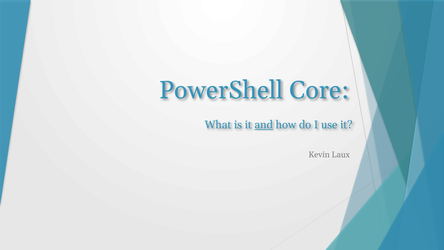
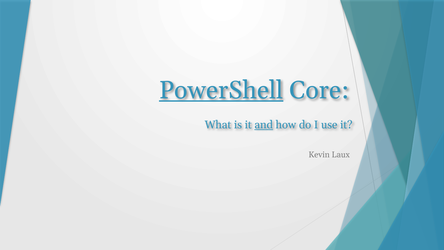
PowerShell underline: none -> present (221, 90)
